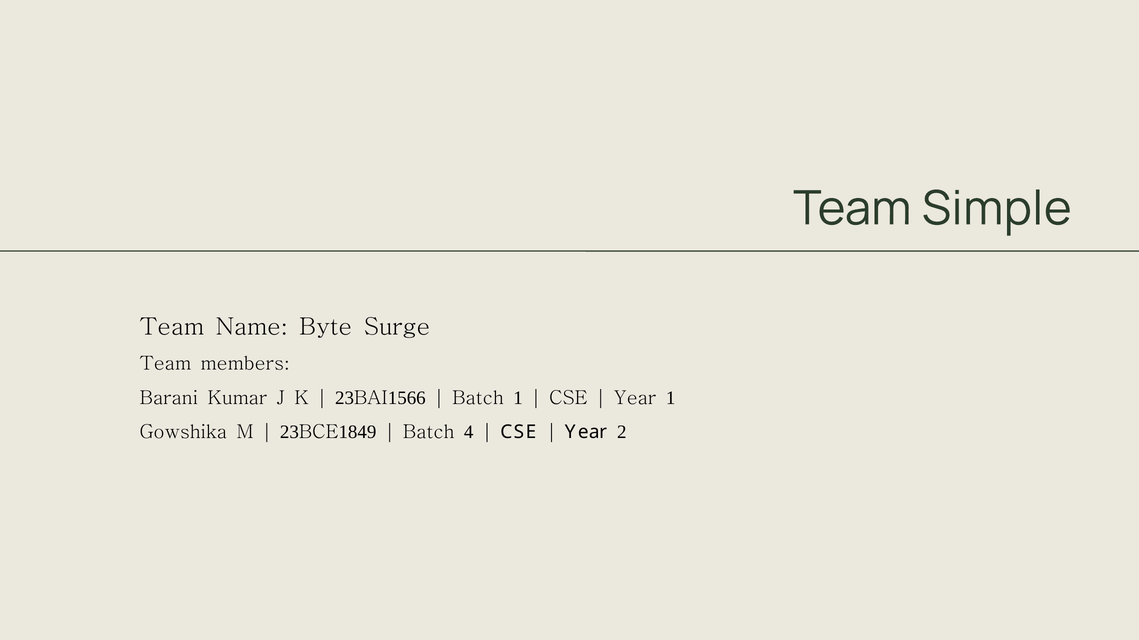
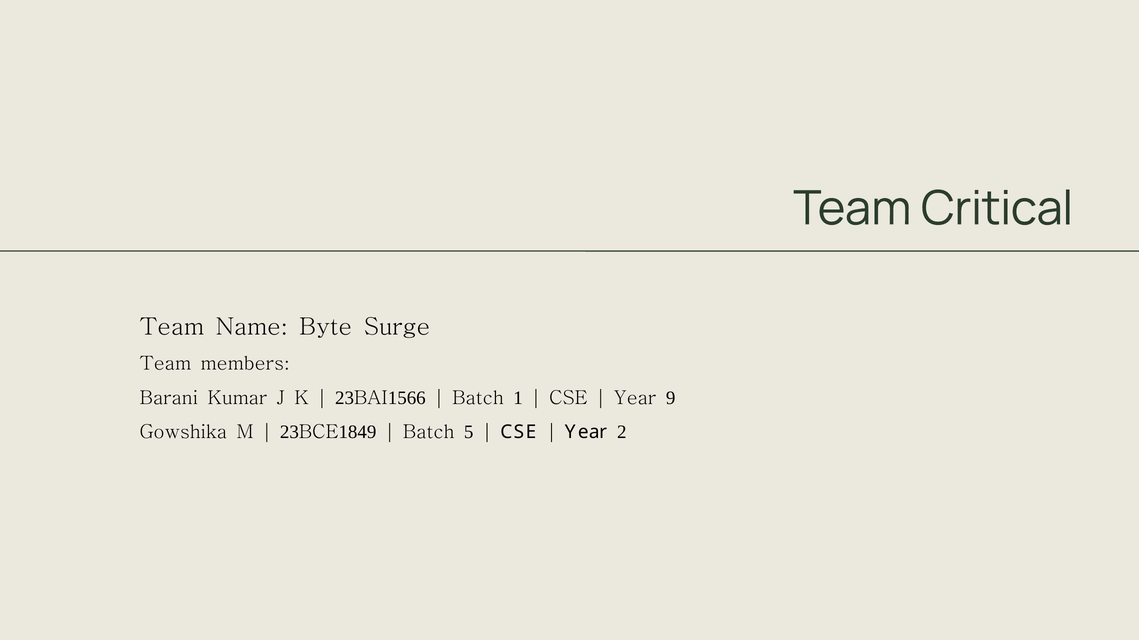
Simple: Simple -> Critical (997, 209)
1: 1 -> 9 (671, 398)
4: 4 -> 5 (469, 432)
